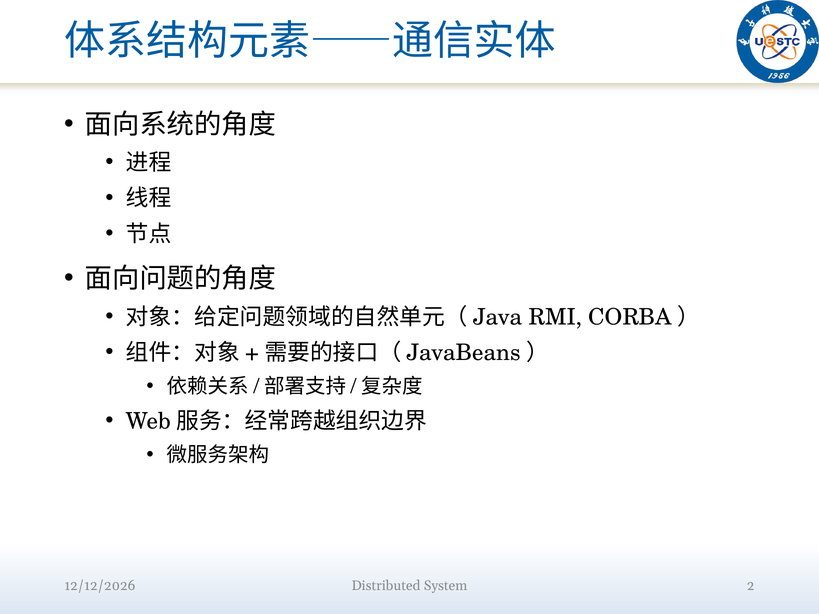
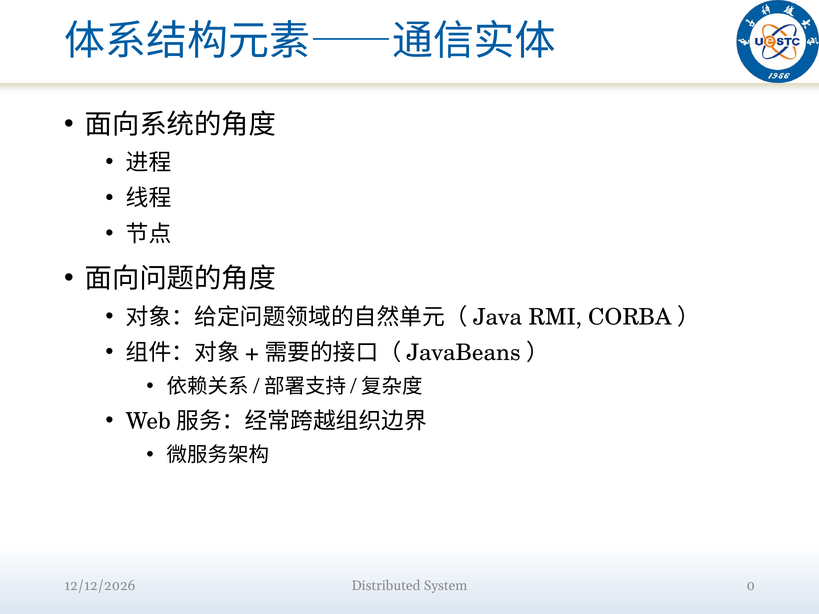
2: 2 -> 0 (751, 586)
